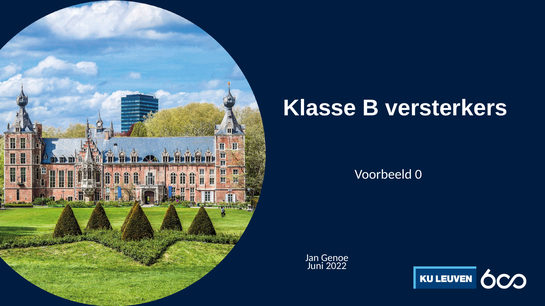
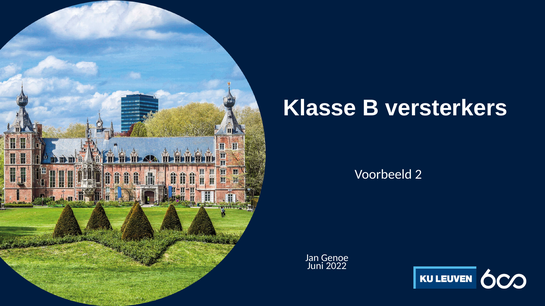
0: 0 -> 2 (418, 175)
